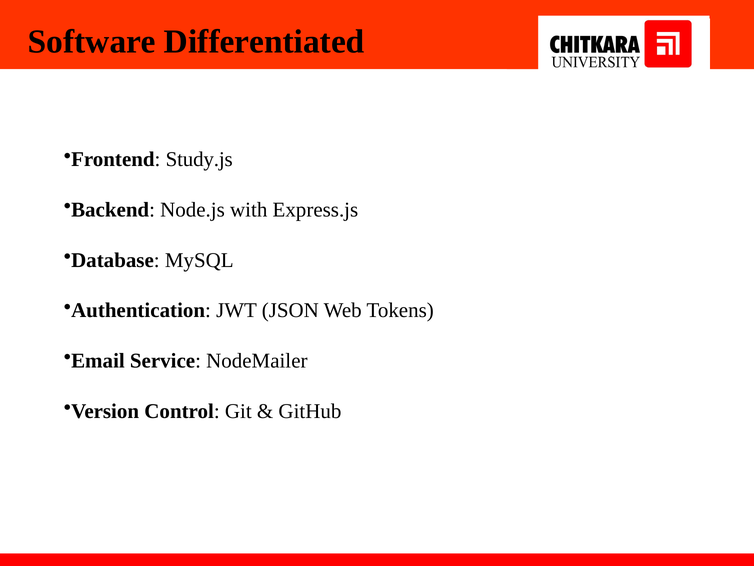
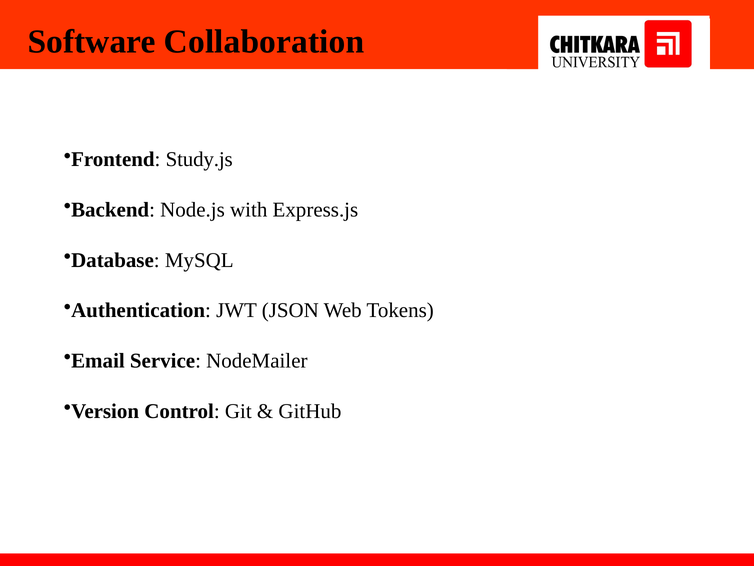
Differentiated: Differentiated -> Collaboration (264, 42)
